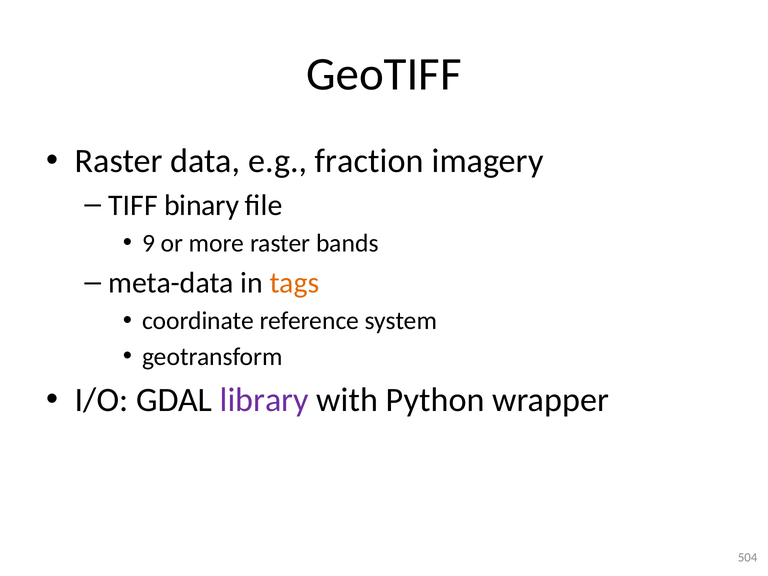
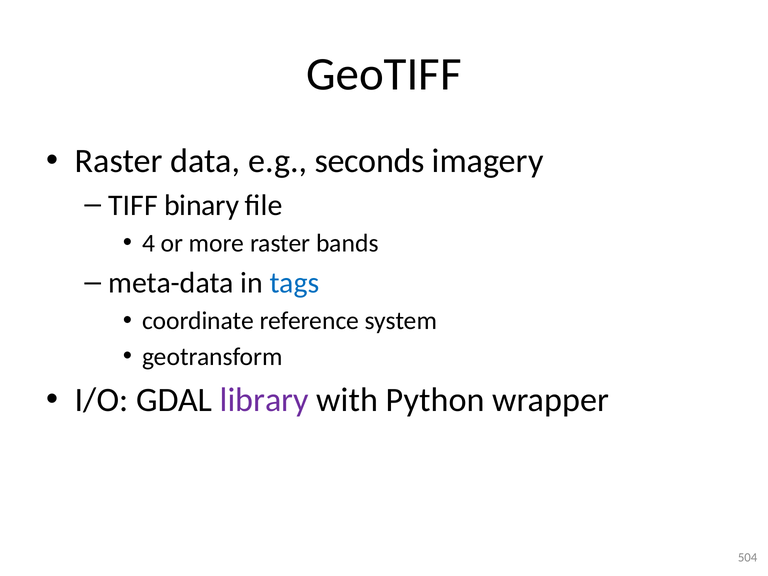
fraction: fraction -> seconds (370, 161)
9: 9 -> 4 (149, 243)
tags colour: orange -> blue (294, 283)
